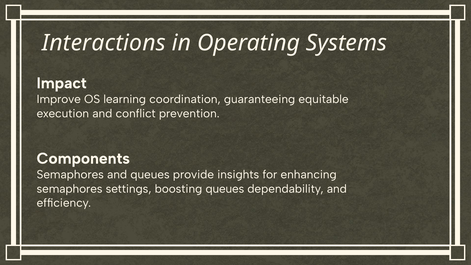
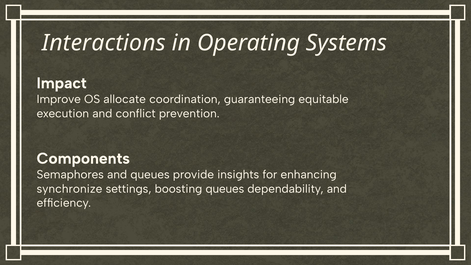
learning: learning -> allocate (125, 99)
semaphores: semaphores -> synchronize (69, 189)
